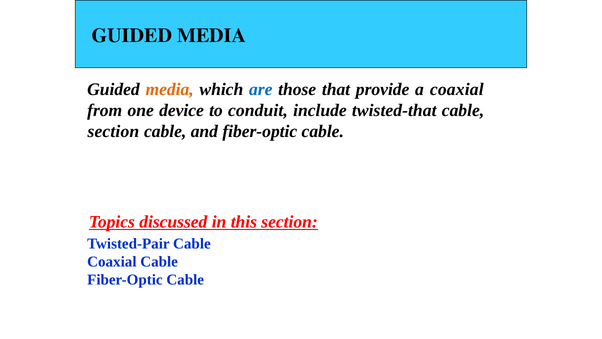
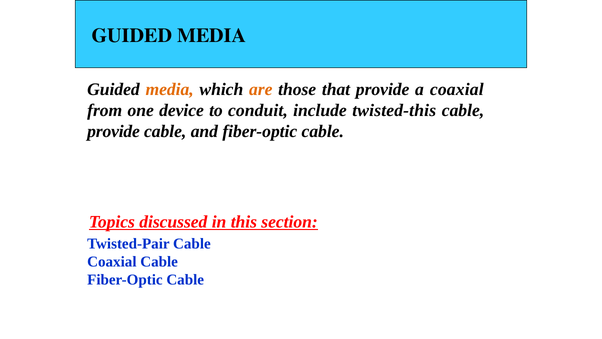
are colour: blue -> orange (261, 89)
twisted-that: twisted-that -> twisted-this (394, 110)
section: section -> provide (114, 131)
